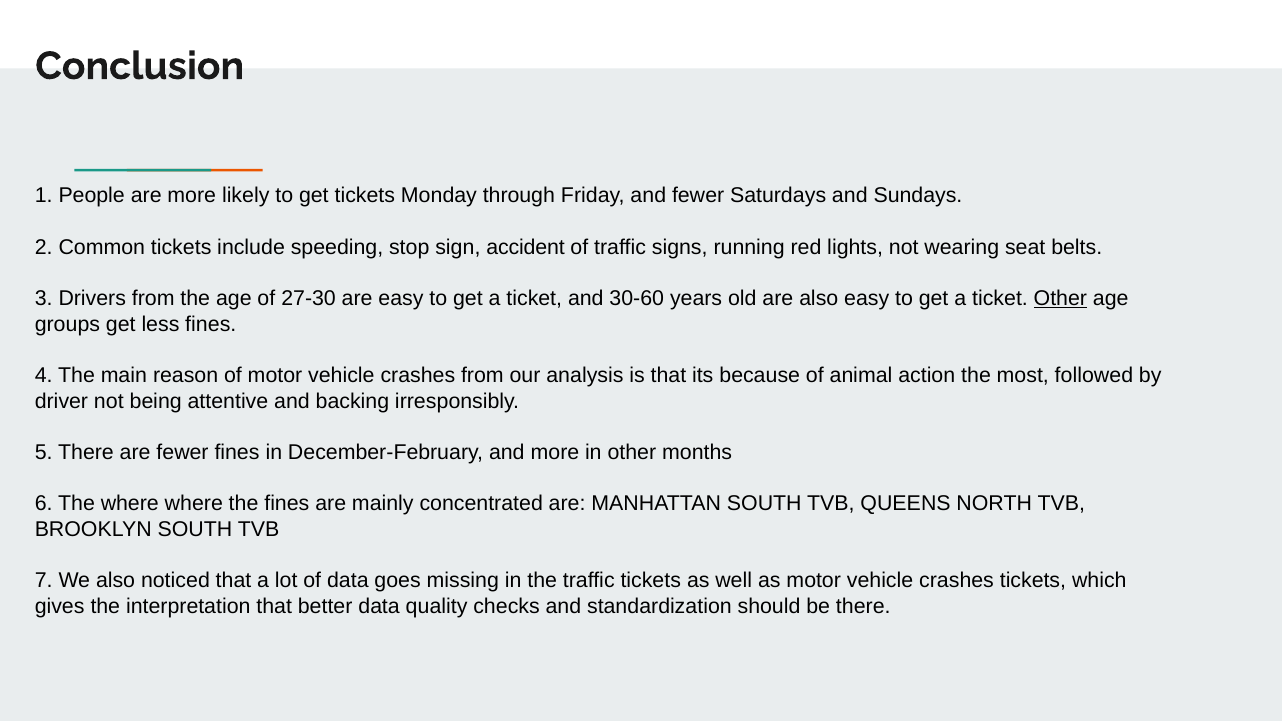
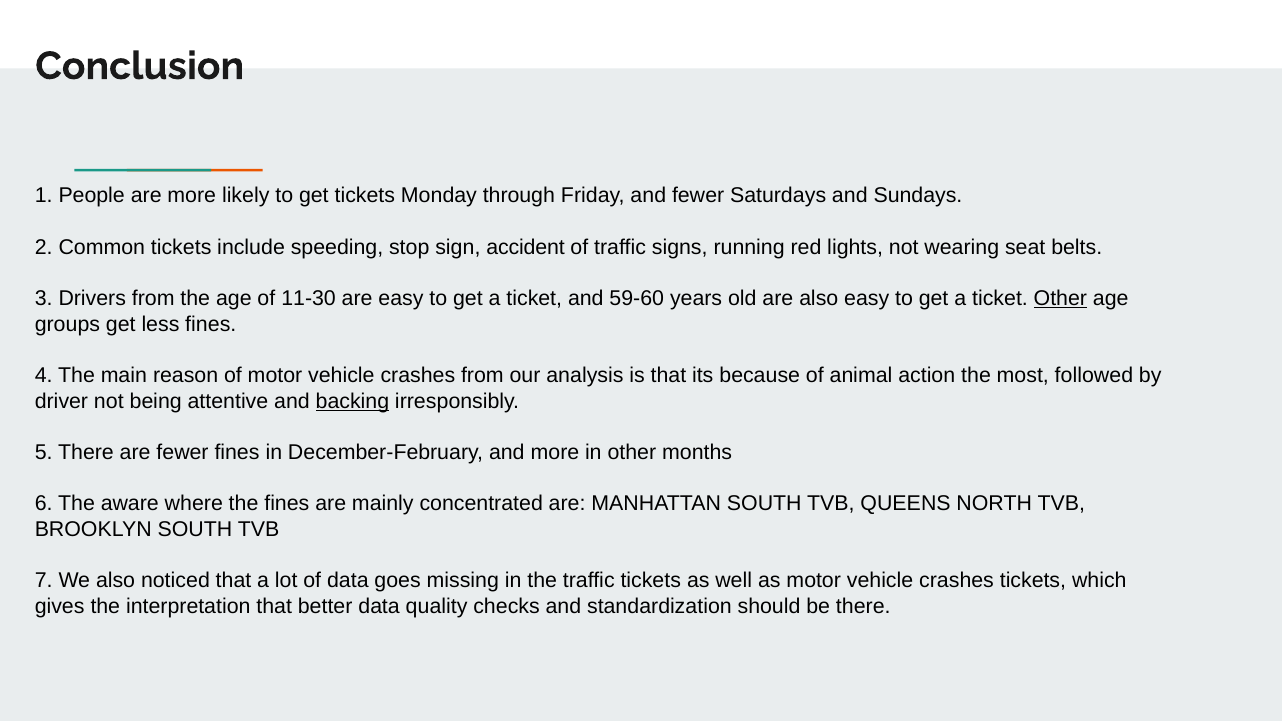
27-30: 27-30 -> 11-30 (309, 299)
30-60: 30-60 -> 59-60 (637, 299)
backing underline: none -> present (352, 401)
The where: where -> aware (130, 504)
